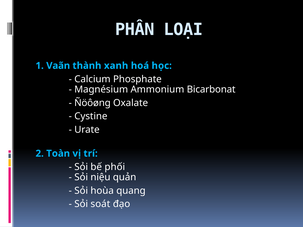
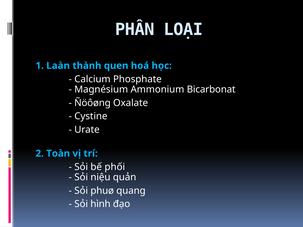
Vaãn: Vaãn -> Laàn (58, 66)
xanh: xanh -> quen (116, 66)
hoùa: hoùa -> phuø (102, 191)
soát: soát -> hình (101, 204)
